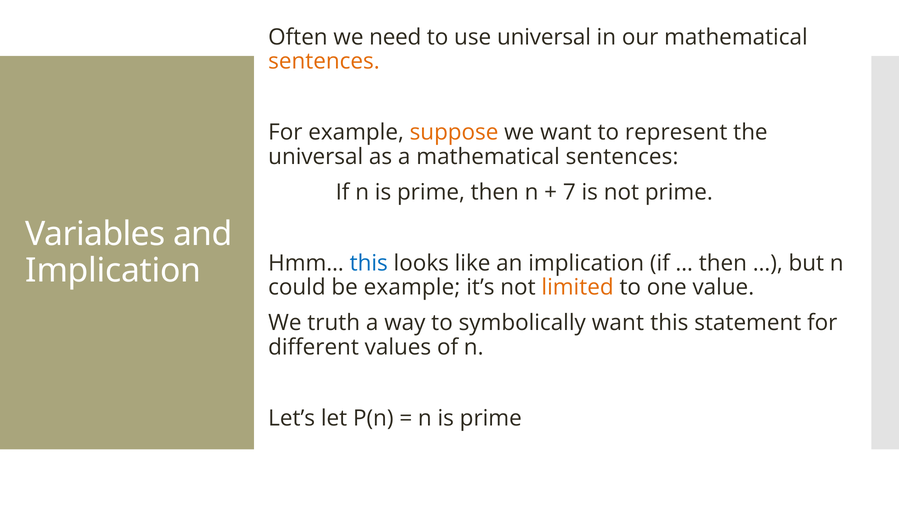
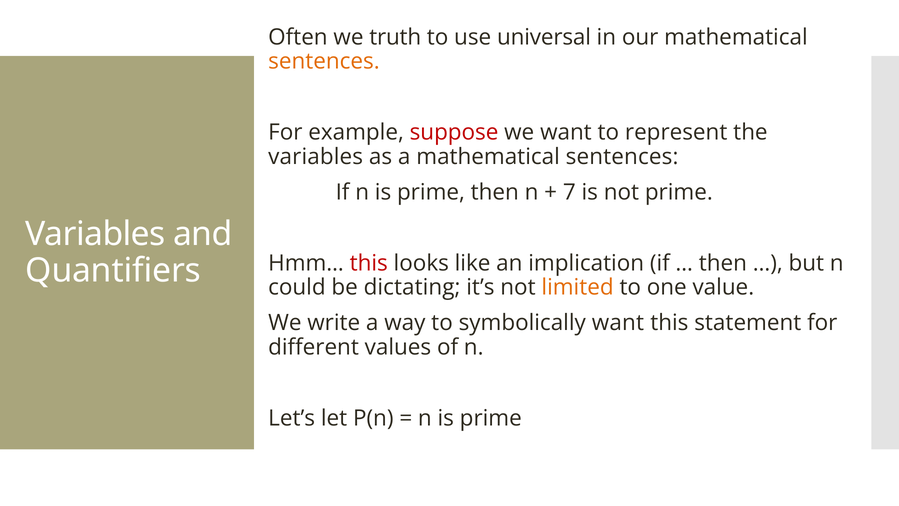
need: need -> truth (395, 37)
suppose colour: orange -> red (454, 132)
universal: universal -> variables (316, 157)
this colour: blue -> red (369, 263)
Implication: Implication -> Quantifiers (113, 270)
be example: example -> dictating (412, 287)
truth: truth -> write (334, 323)
